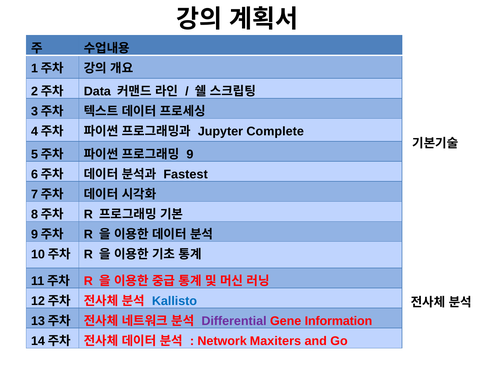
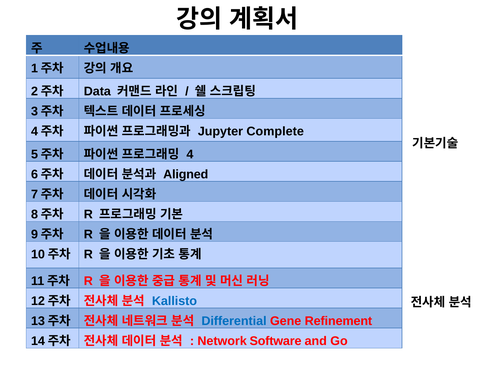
9: 9 -> 4 (190, 154)
Fastest: Fastest -> Aligned (186, 174)
Differential colour: purple -> blue (234, 321)
Information: Information -> Refinement (338, 321)
Maxiters: Maxiters -> Software (276, 341)
